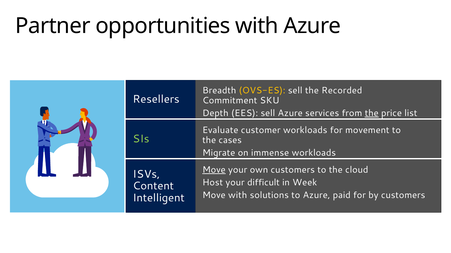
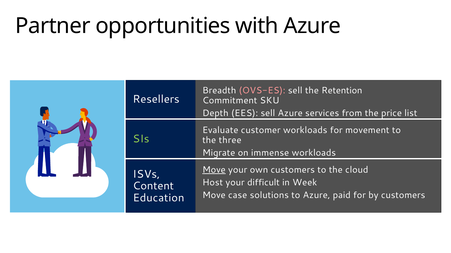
OVS-ES colour: yellow -> pink (262, 91)
Recorded: Recorded -> Retention (342, 91)
the underline: present -> none (372, 113)
cases: cases -> three (230, 140)
Move with: with -> case (238, 196)
Intelligent: Intelligent -> Education (159, 198)
